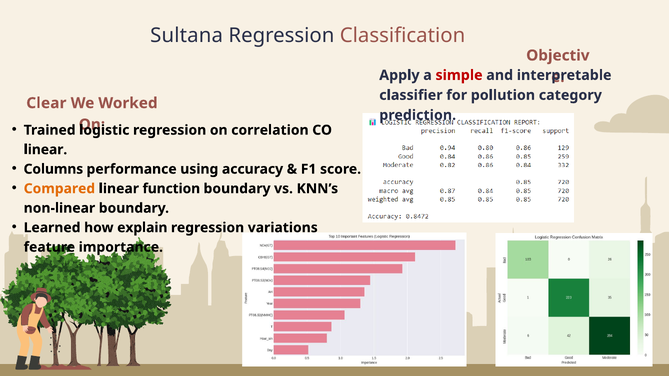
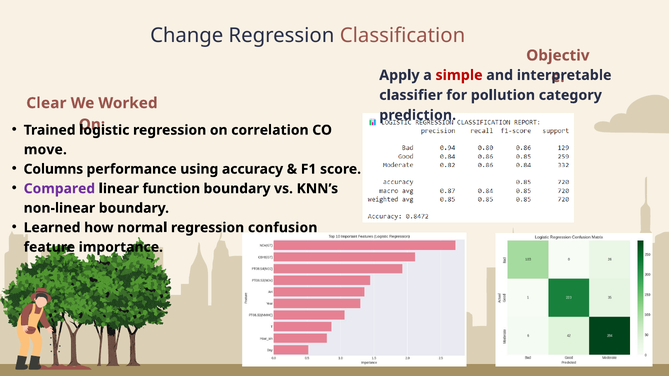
Sultana: Sultana -> Change (187, 36)
linear: linear -> move (45, 150)
Compared colour: orange -> purple (59, 189)
explain: explain -> normal (142, 228)
variations: variations -> confusion (283, 228)
